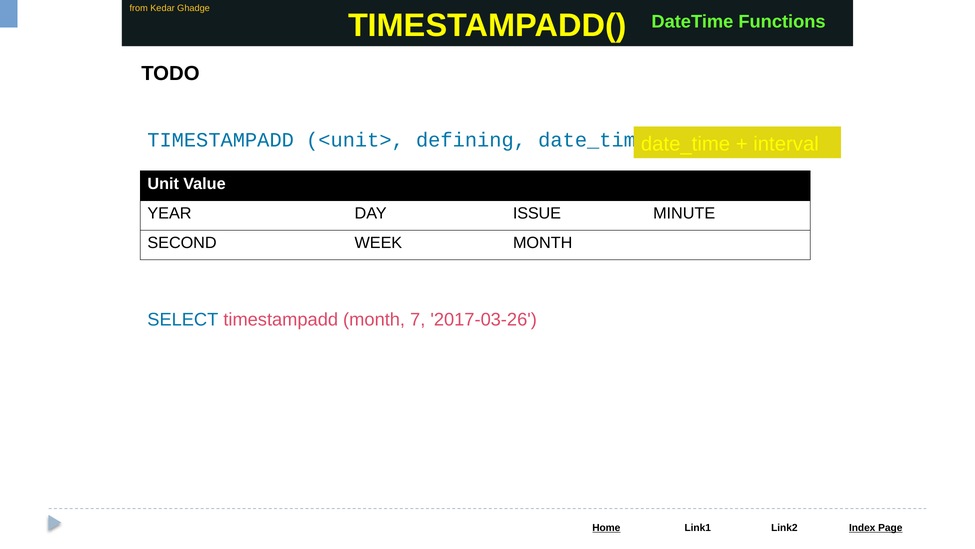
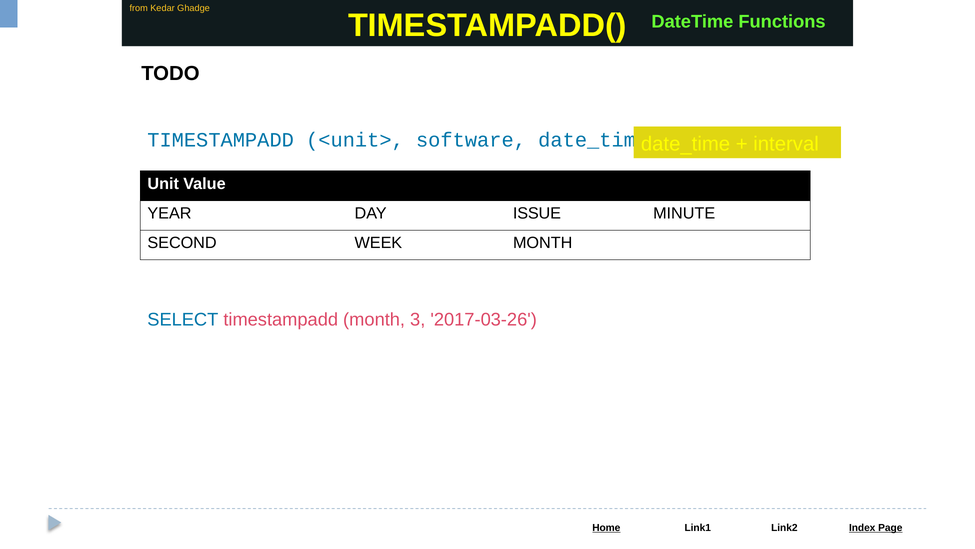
defining: defining -> software (471, 140)
7: 7 -> 3 (418, 319)
